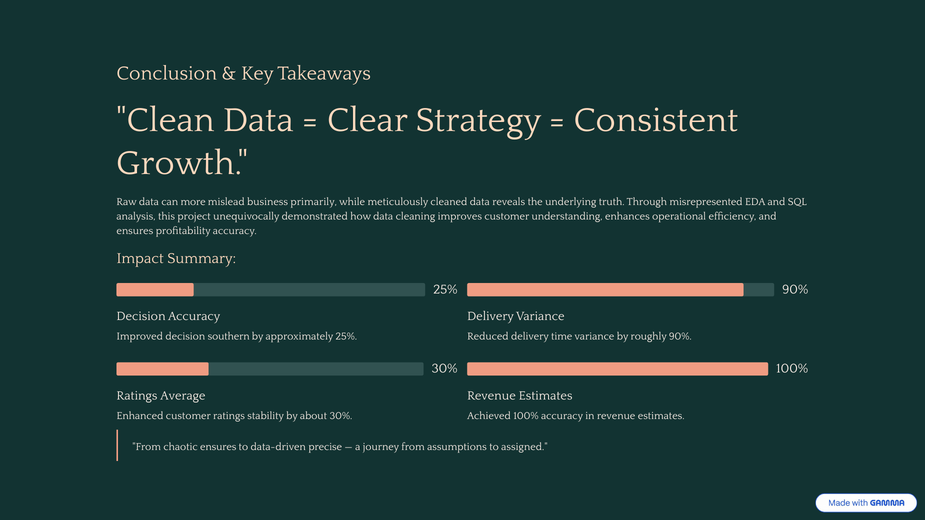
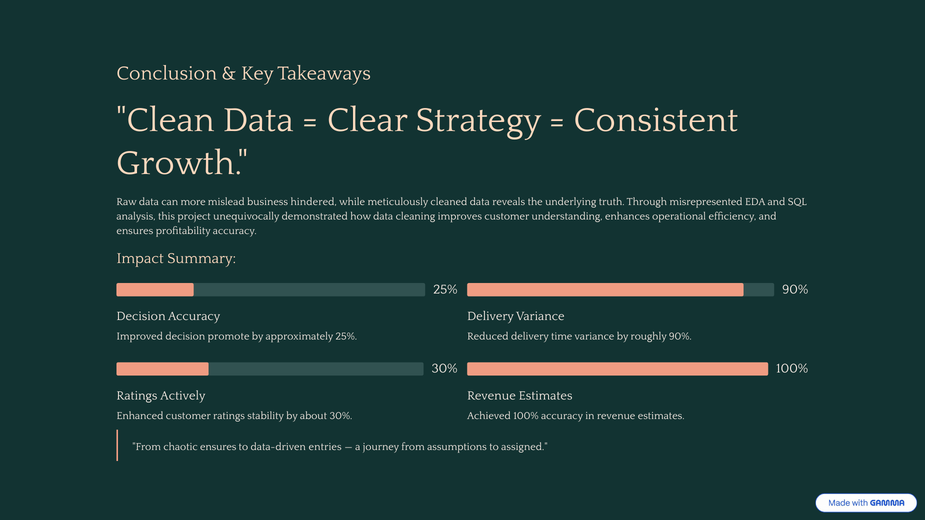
primarily: primarily -> hindered (314, 202)
southern: southern -> promote (229, 337)
Average: Average -> Actively (183, 396)
precise: precise -> entries (325, 447)
